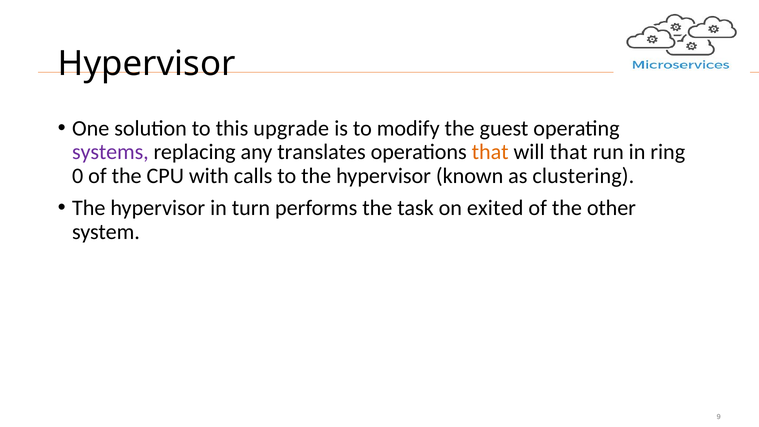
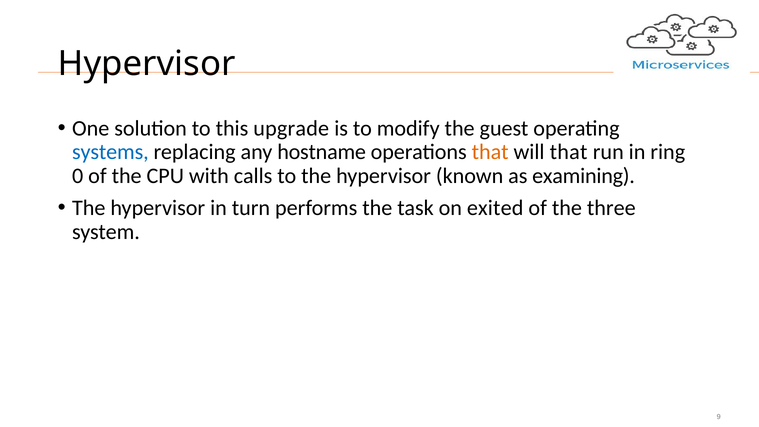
systems colour: purple -> blue (110, 152)
translates: translates -> hostname (322, 152)
clustering: clustering -> examining (584, 176)
other: other -> three (611, 208)
